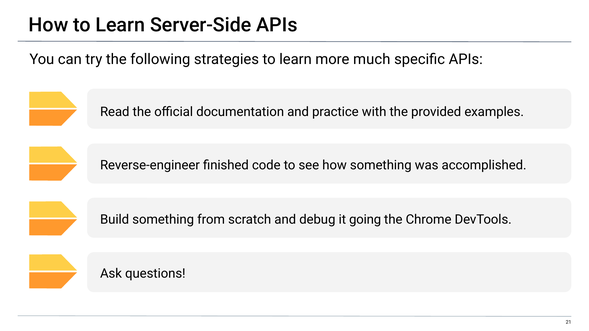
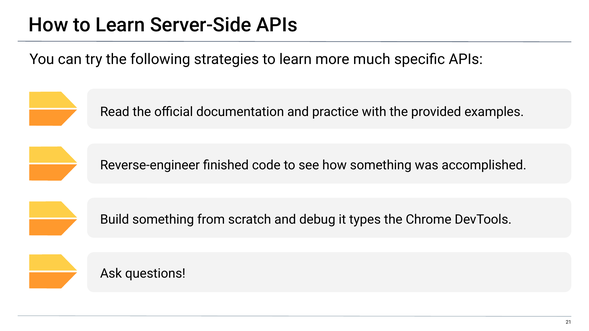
going: going -> types (365, 220)
